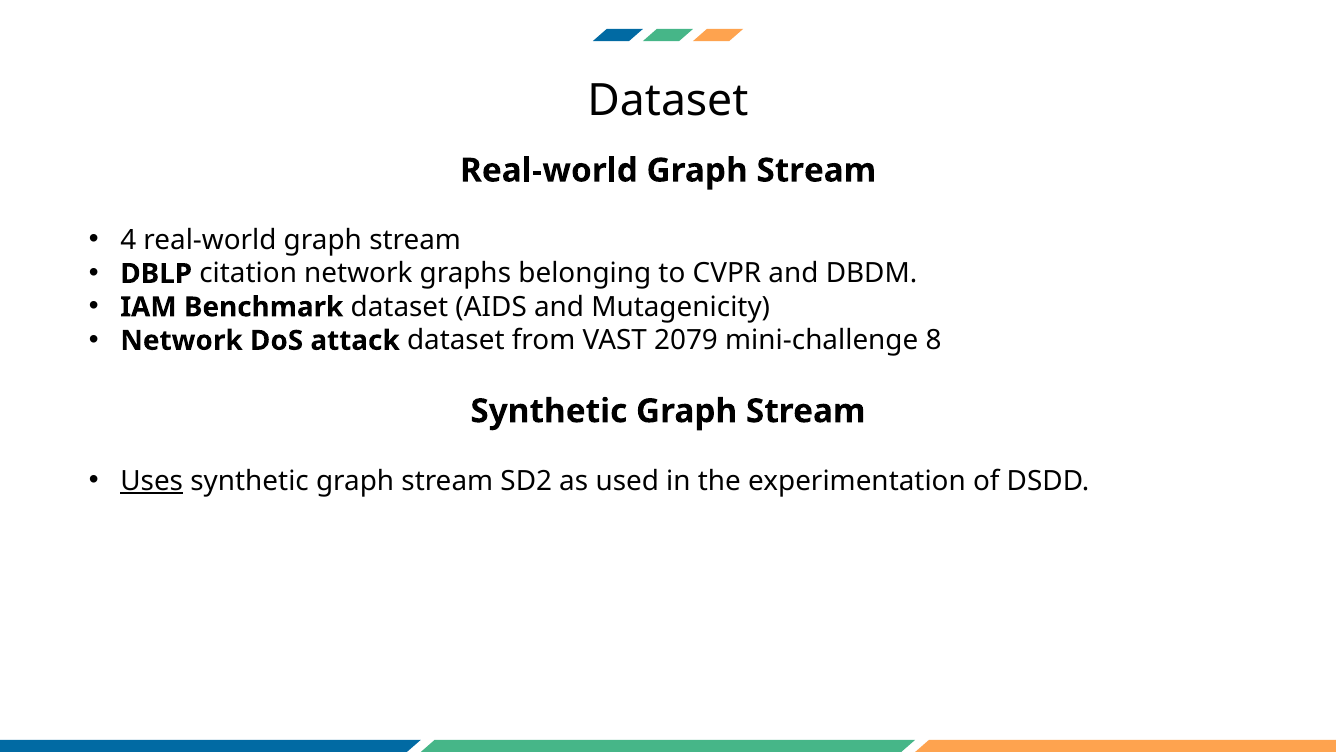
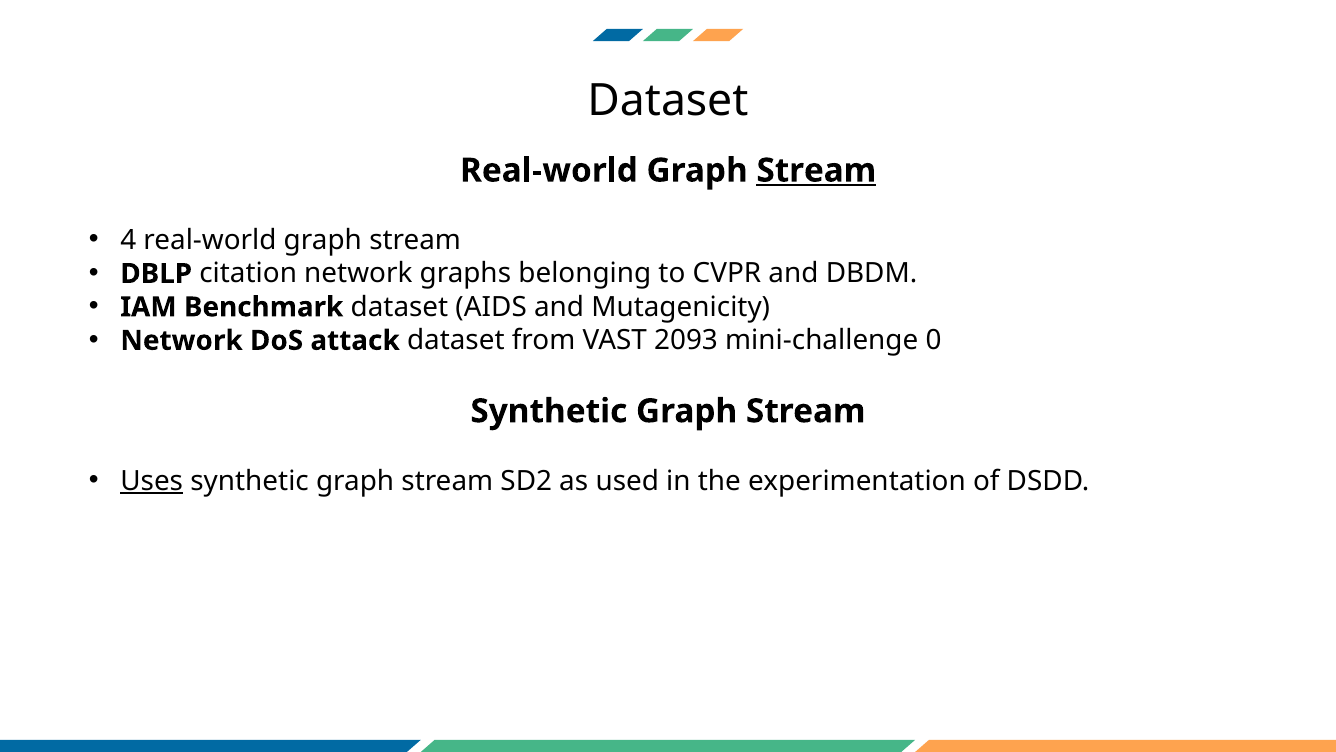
Stream underline: none -> present (816, 170)
2079: 2079 -> 2093 (686, 340)
8: 8 -> 0 (933, 340)
